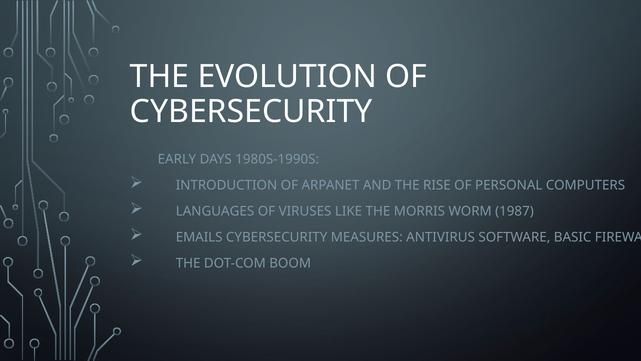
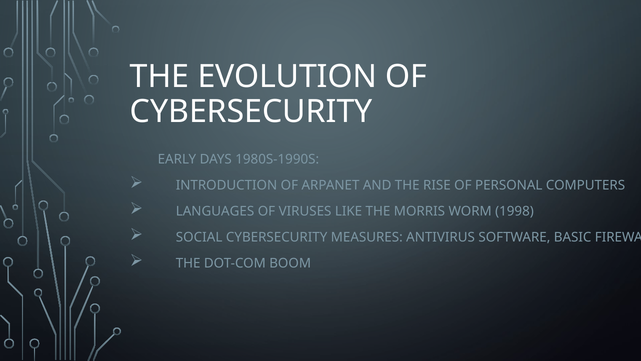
1987: 1987 -> 1998 (514, 211)
EMAILS: EMAILS -> SOCIAL (199, 237)
